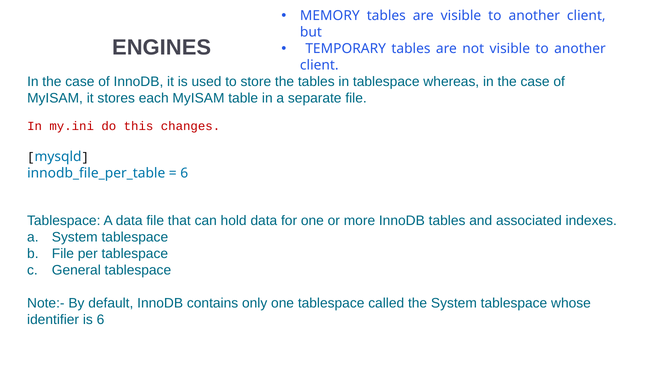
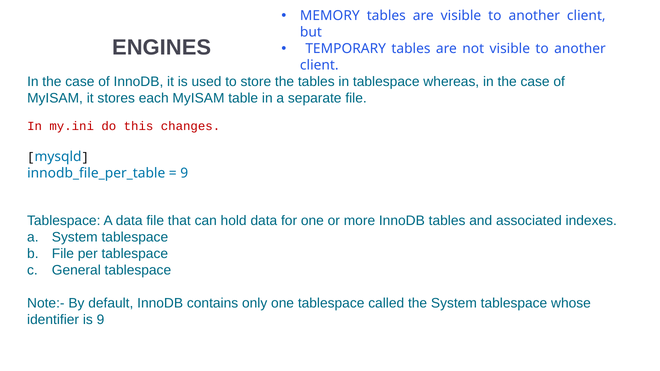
6: 6 -> 9 (184, 173)
is 6: 6 -> 9 (100, 320)
